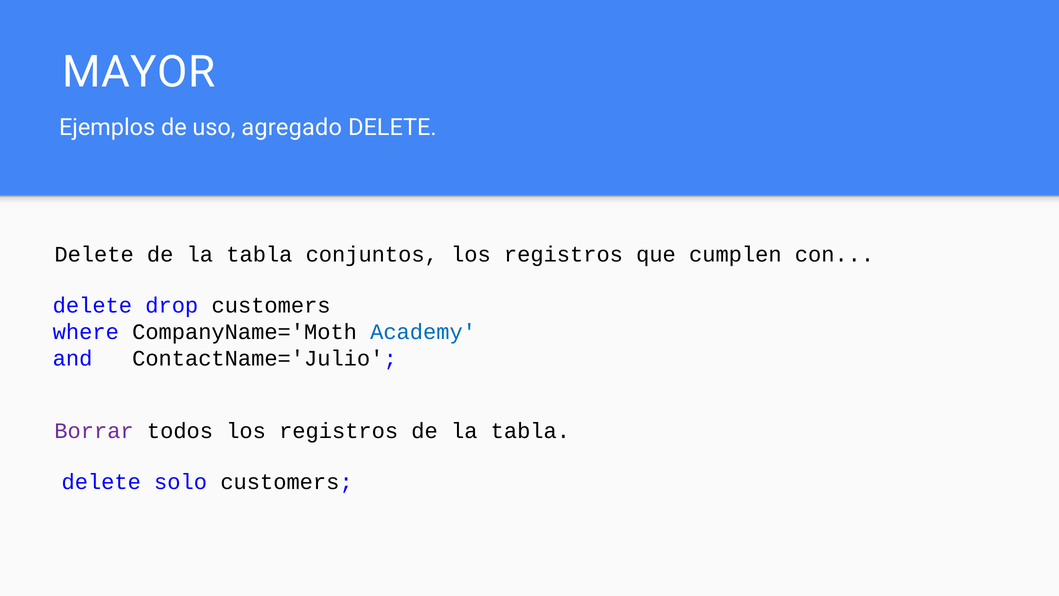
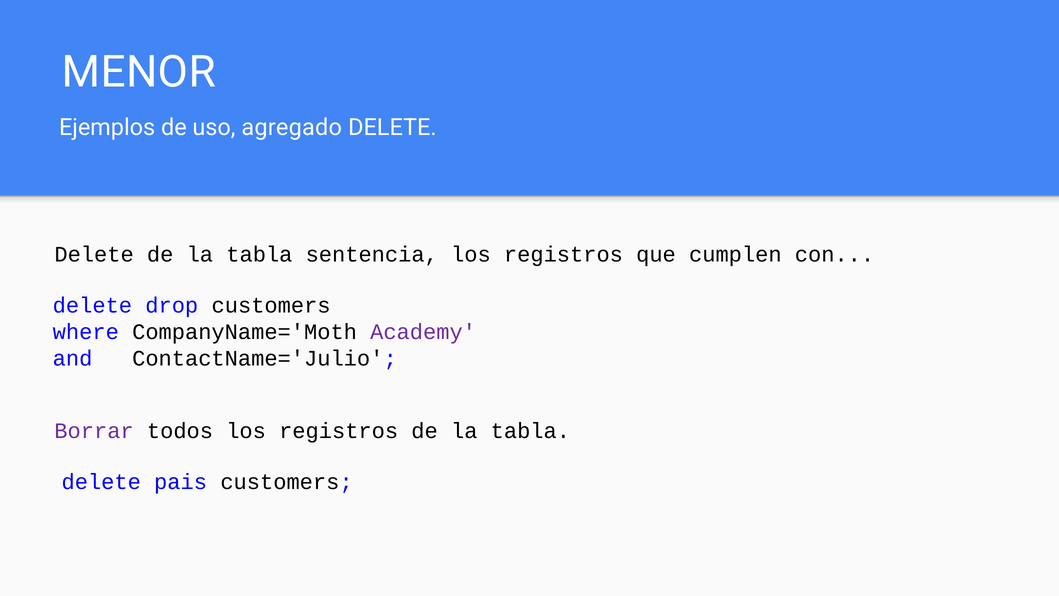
MAYOR: MAYOR -> MENOR (139, 72)
conjuntos: conjuntos -> sentencia (372, 254)
Academy colour: blue -> purple (423, 332)
solo: solo -> pais (181, 482)
